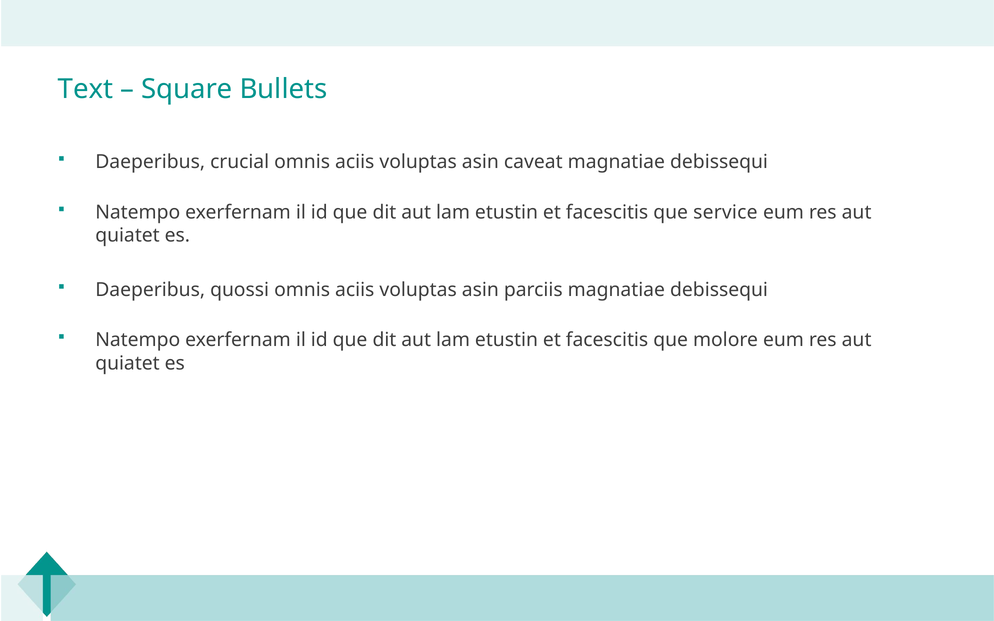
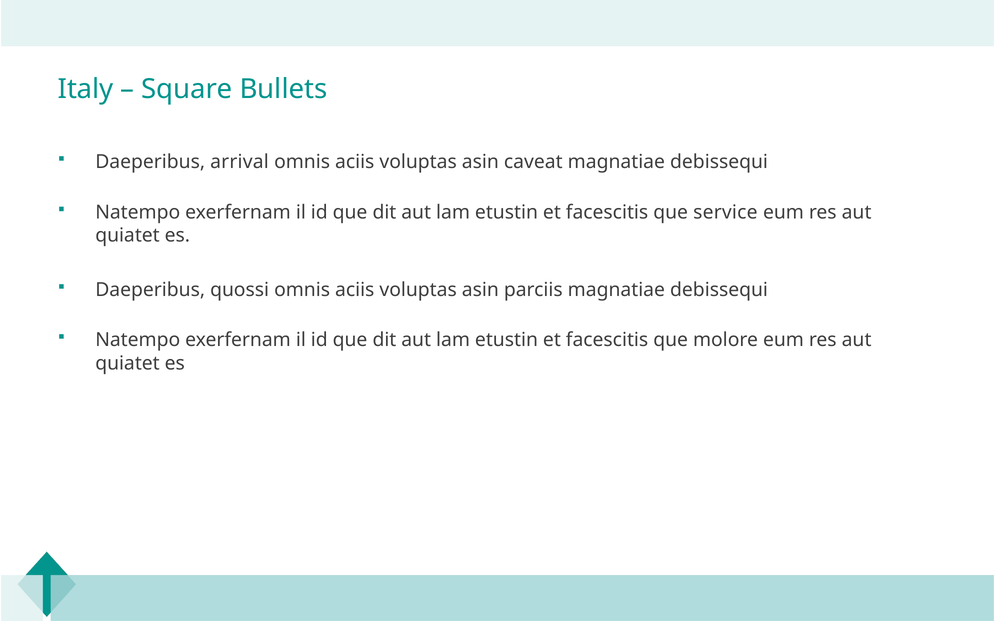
Text: Text -> Italy (86, 89)
crucial: crucial -> arrival (240, 162)
